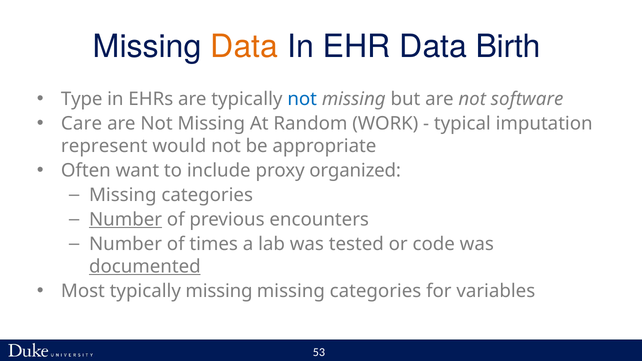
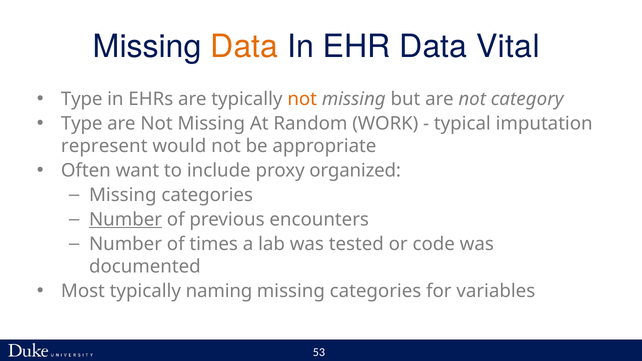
Birth: Birth -> Vital (508, 47)
not colour: blue -> orange (302, 99)
software: software -> category (527, 99)
Care: Care -> Type (82, 124)
documented underline: present -> none (145, 267)
typically missing: missing -> naming (219, 291)
